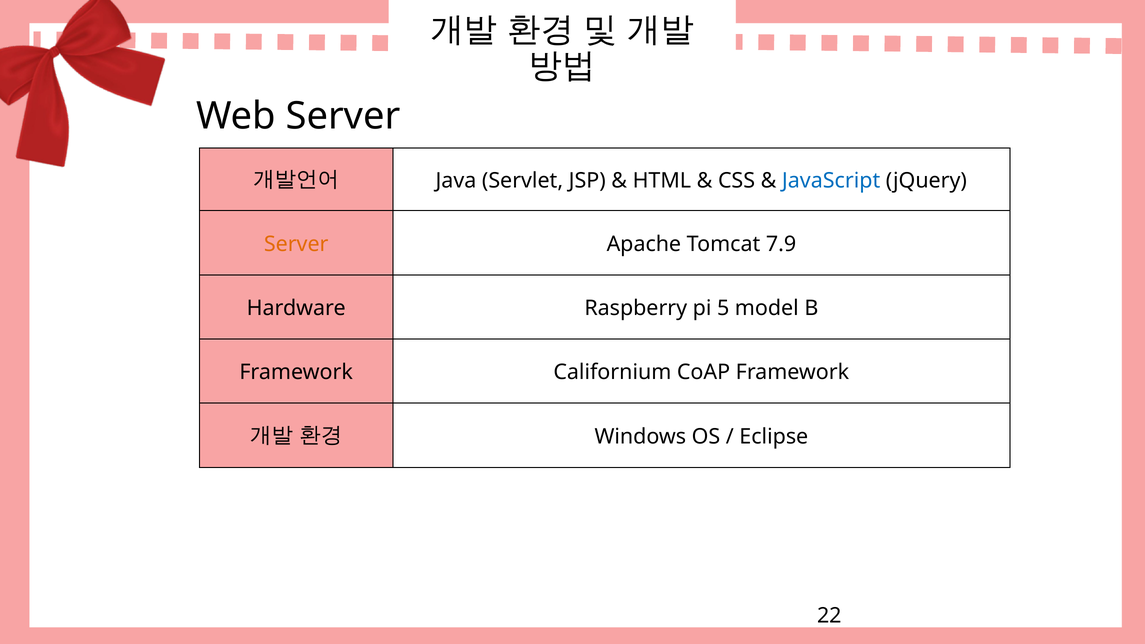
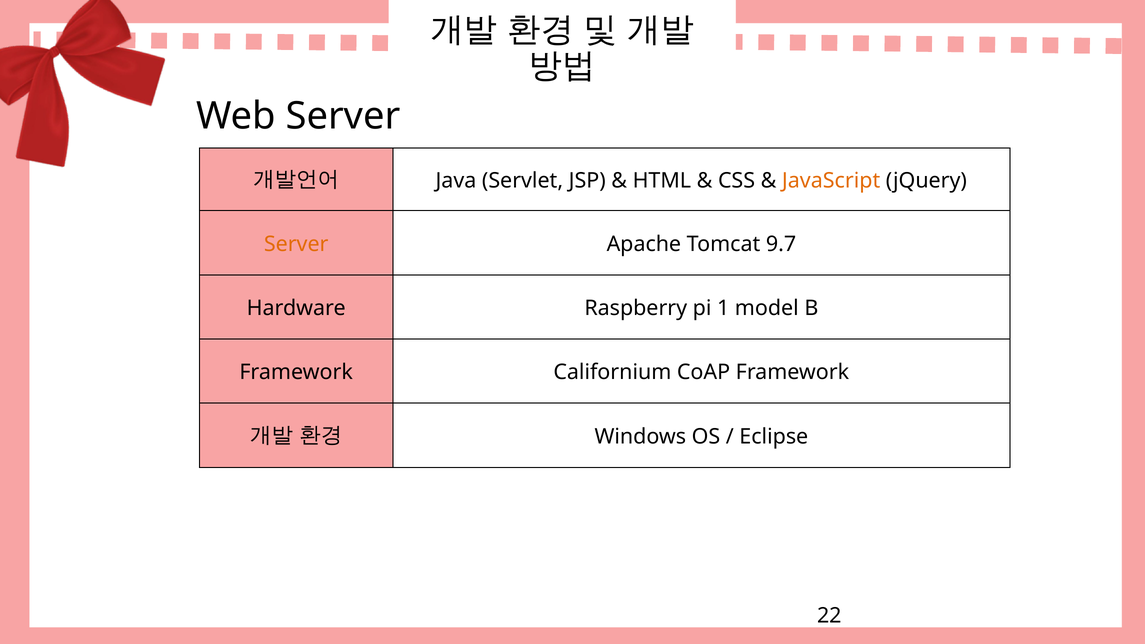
JavaScript colour: blue -> orange (831, 180)
7.9: 7.9 -> 9.7 (781, 244)
5: 5 -> 1 (723, 308)
